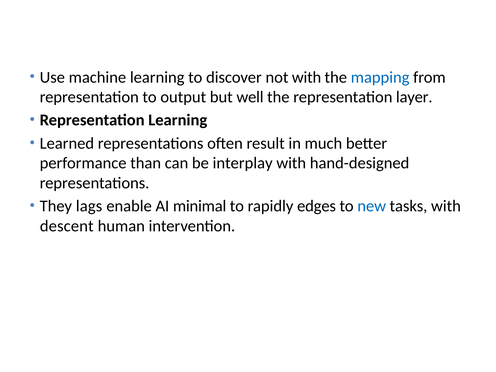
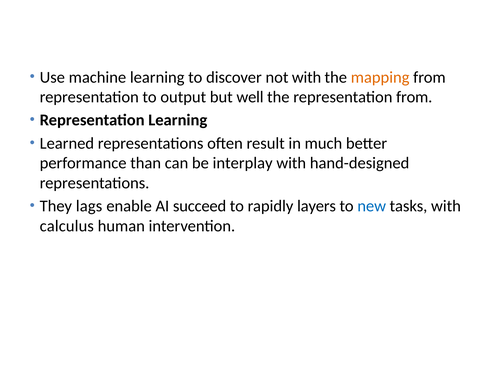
mapping colour: blue -> orange (380, 77)
representation layer: layer -> from (414, 97)
minimal: minimal -> succeed (200, 206)
edges: edges -> layers (317, 206)
descent: descent -> calculus (67, 226)
